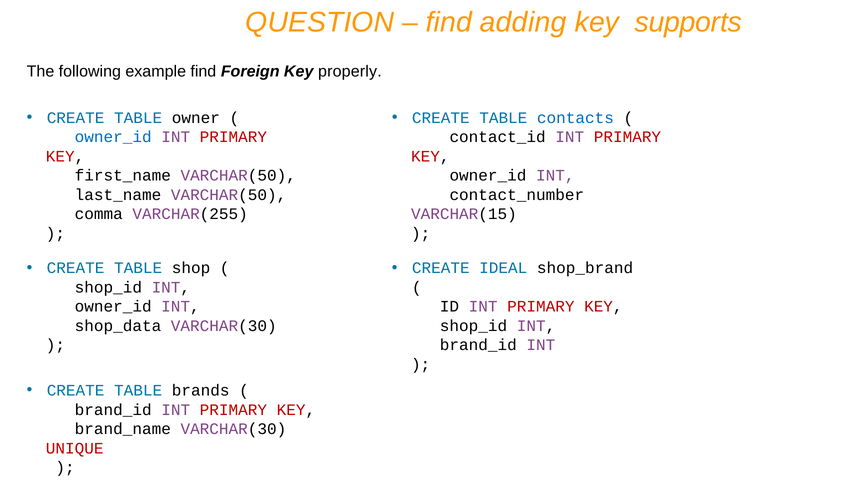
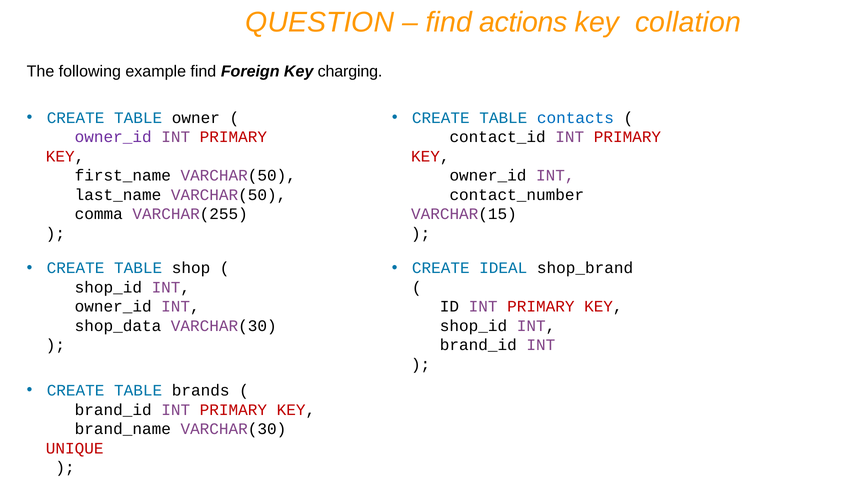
adding: adding -> actions (523, 22)
supports: supports -> collation (688, 22)
properly: properly -> charging (350, 71)
owner_id colour: blue -> purple (113, 137)
